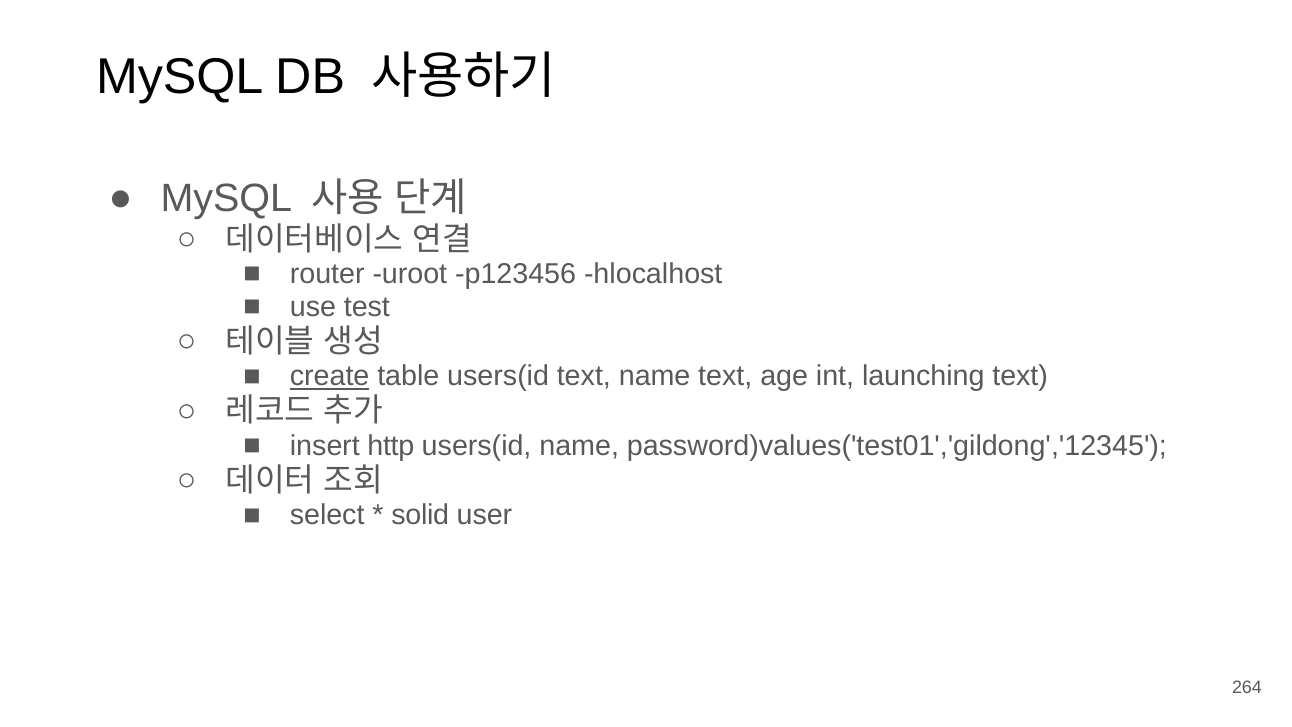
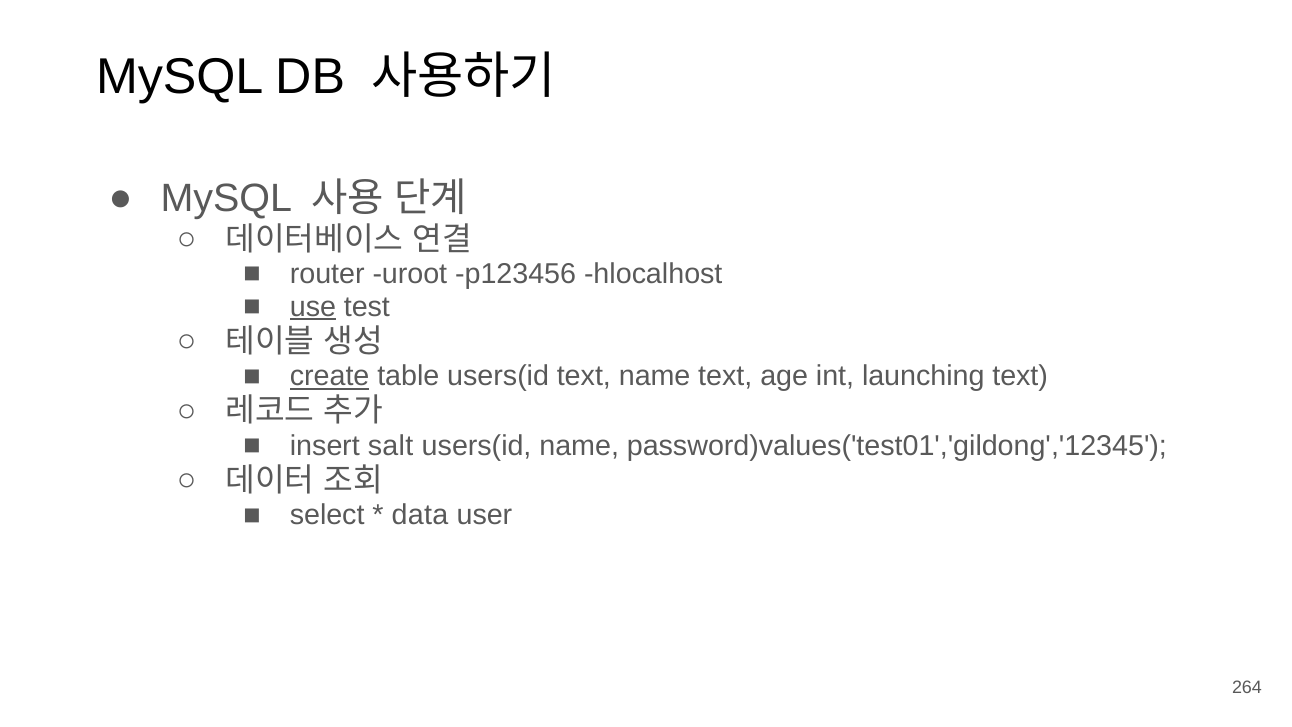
use underline: none -> present (313, 307)
http: http -> salt (391, 446)
solid: solid -> data (420, 515)
